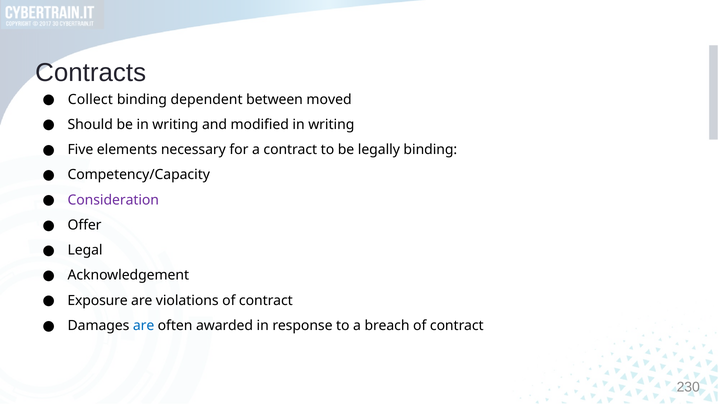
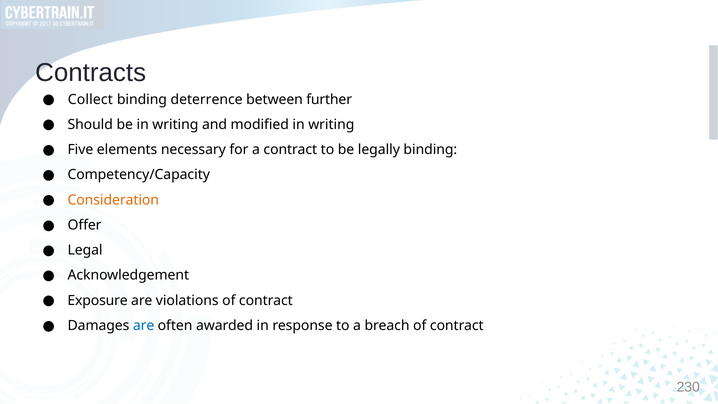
dependent: dependent -> deterrence (207, 99)
moved: moved -> further (329, 99)
Consideration colour: purple -> orange (113, 200)
